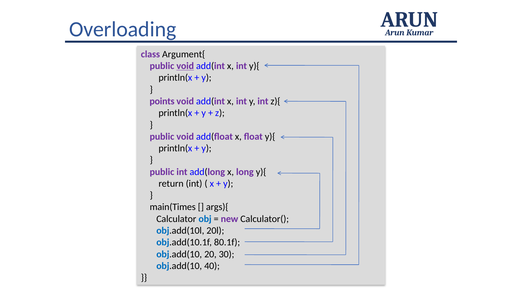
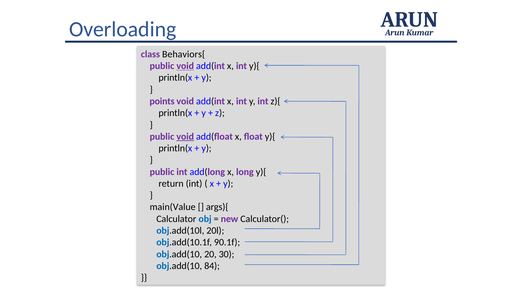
Argument{: Argument{ -> Behaviors{ (184, 54)
void underline: none -> present (185, 136)
main(Times: main(Times -> main(Value (173, 207)
80.1f: 80.1f -> 90.1f (227, 242)
40: 40 -> 84 (212, 266)
